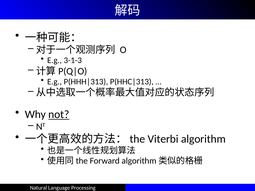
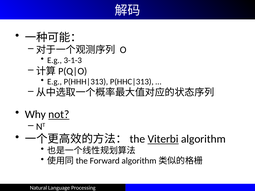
Viterbi underline: none -> present (163, 139)
